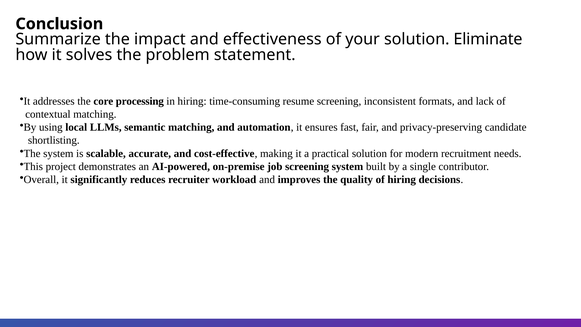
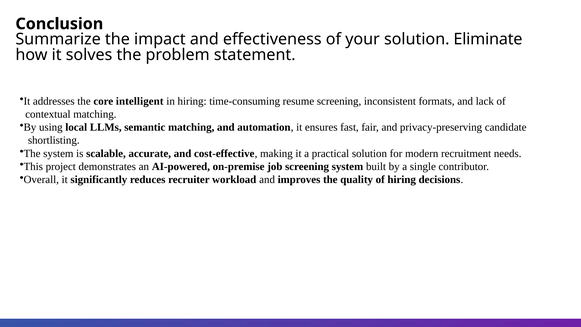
processing: processing -> intelligent (140, 101)
